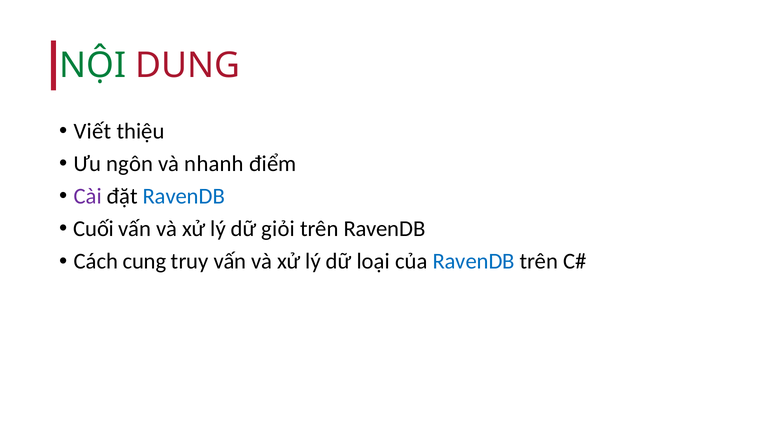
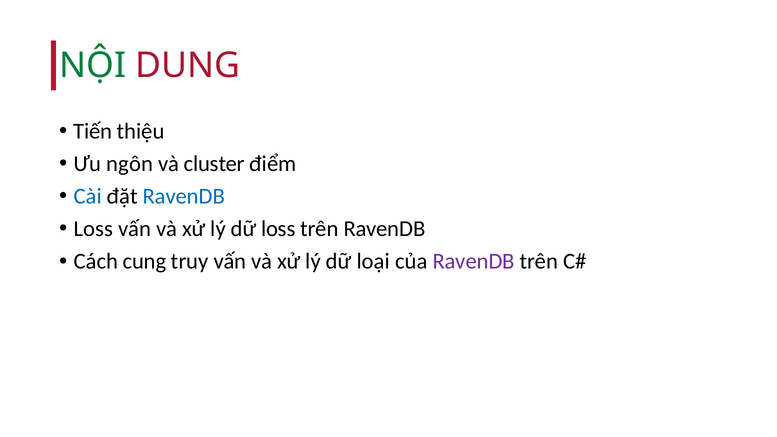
Viết: Viết -> Tiến (93, 131)
nhanh: nhanh -> cluster (214, 164)
Cài colour: purple -> blue (88, 196)
Cuối: Cuối -> Loss (94, 229)
dữ giỏi: giỏi -> loss (278, 229)
RavenDB colour: blue -> purple (474, 261)
